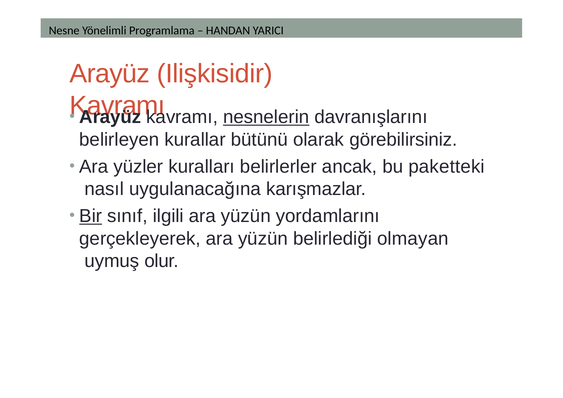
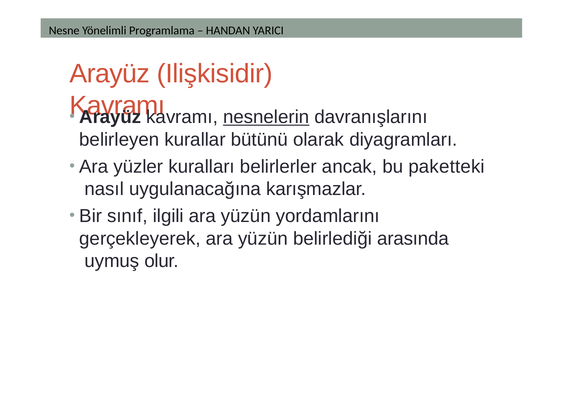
görebilirsiniz: görebilirsiniz -> diyagramları (403, 140)
Bir underline: present -> none (91, 216)
olmayan: olmayan -> arasında (413, 238)
